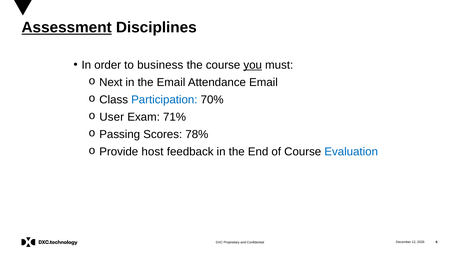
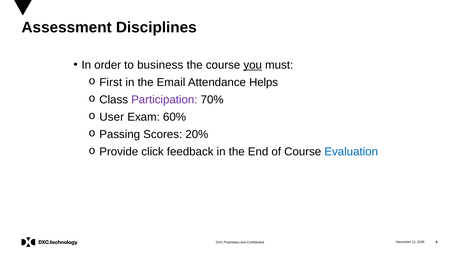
Assessment underline: present -> none (67, 28)
Next: Next -> First (111, 82)
Attendance Email: Email -> Helps (264, 82)
Participation colour: blue -> purple (164, 100)
71%: 71% -> 60% (175, 117)
78%: 78% -> 20% (197, 135)
host: host -> click (153, 152)
